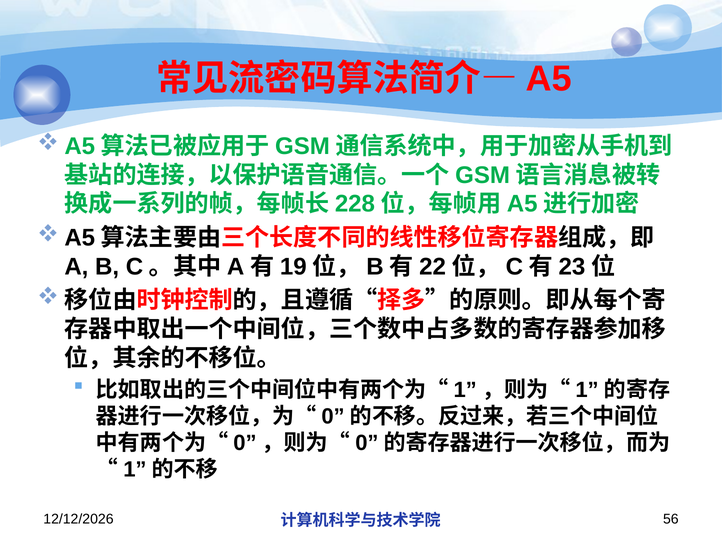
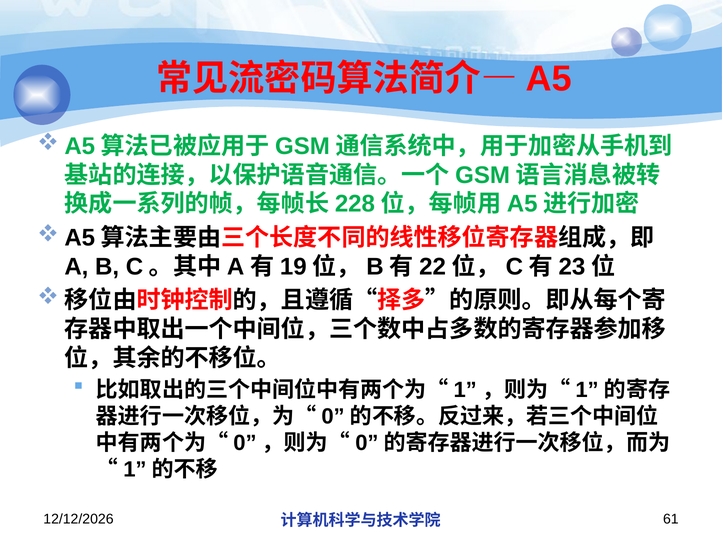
56: 56 -> 61 (671, 518)
